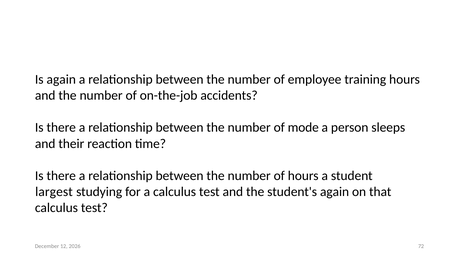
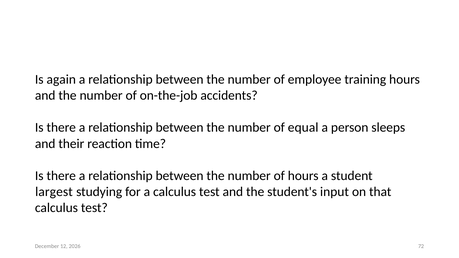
mode: mode -> equal (303, 128)
student's again: again -> input (334, 192)
